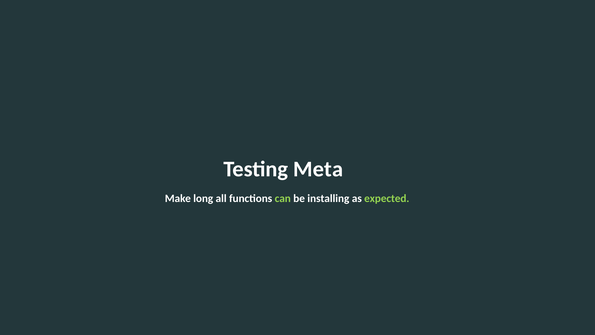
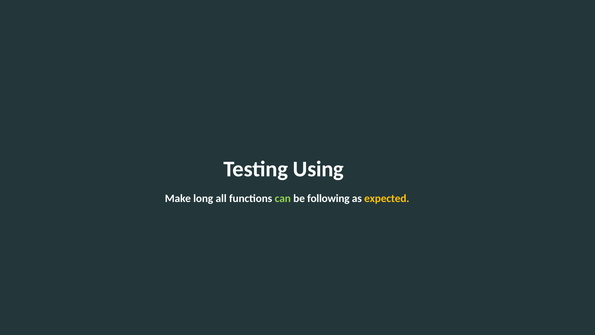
Meta: Meta -> Using (318, 169)
installing: installing -> following (328, 198)
expected colour: light green -> yellow (387, 198)
